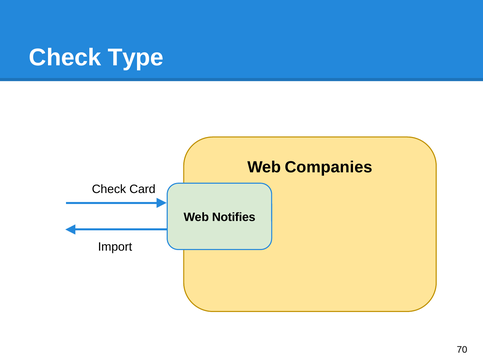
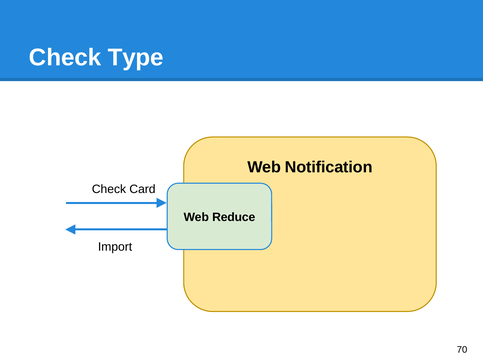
Companies: Companies -> Notification (329, 167)
Notifies: Notifies -> Reduce (234, 217)
